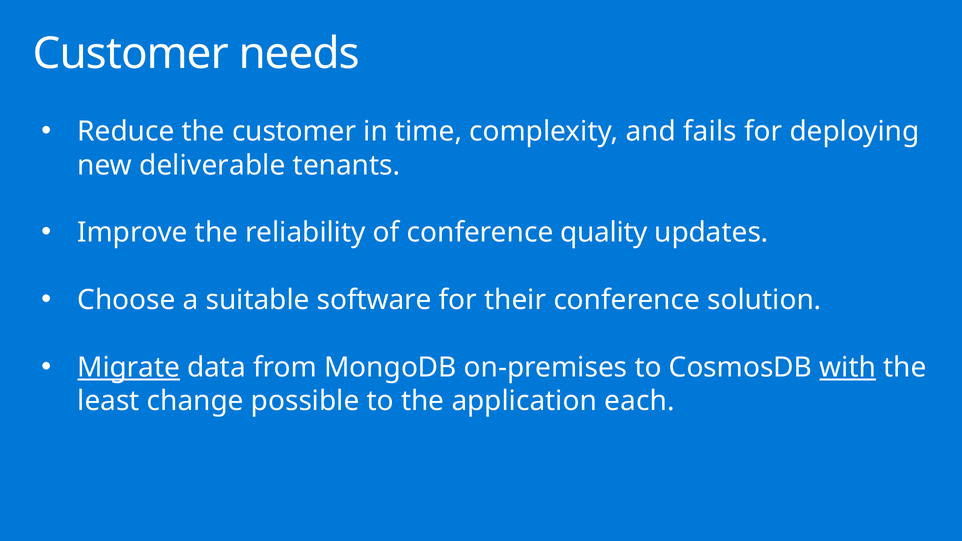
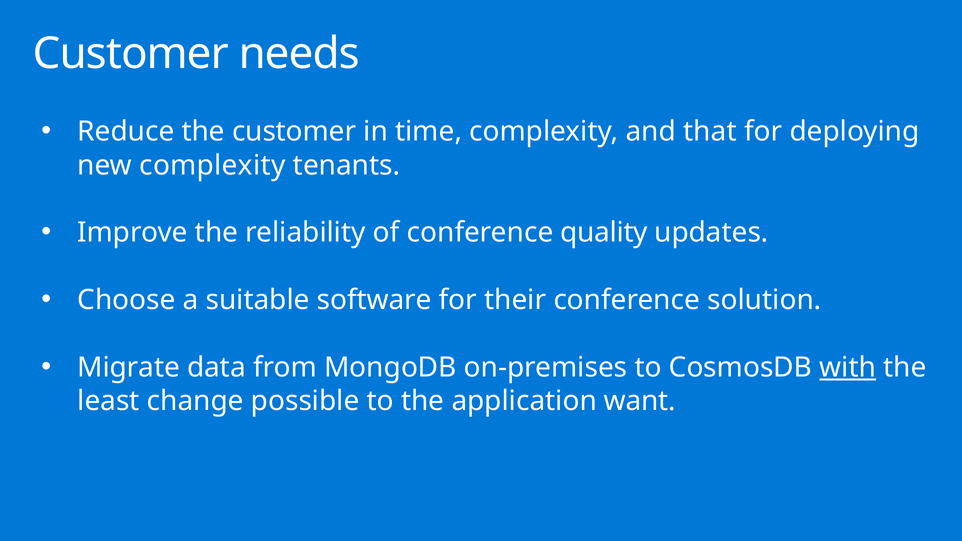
fails: fails -> that (710, 132)
new deliverable: deliverable -> complexity (212, 165)
Migrate underline: present -> none (129, 367)
each: each -> want (640, 401)
